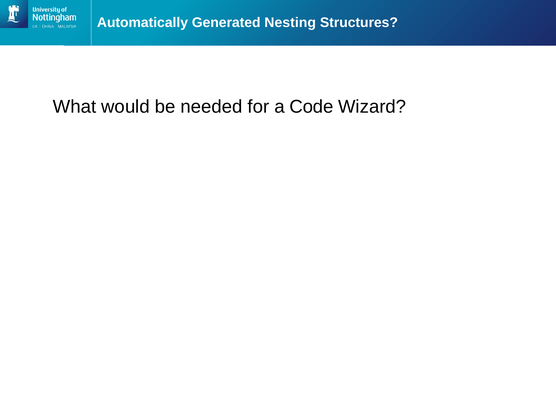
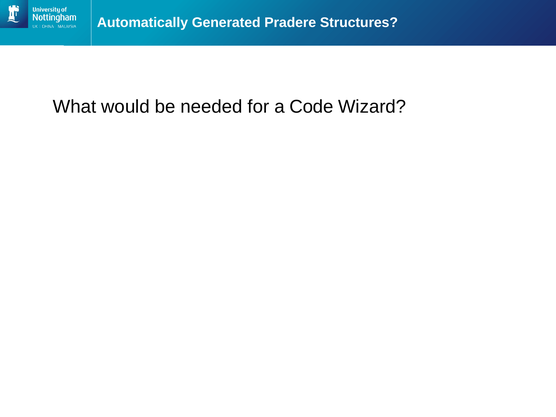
Nesting: Nesting -> Pradere (290, 23)
